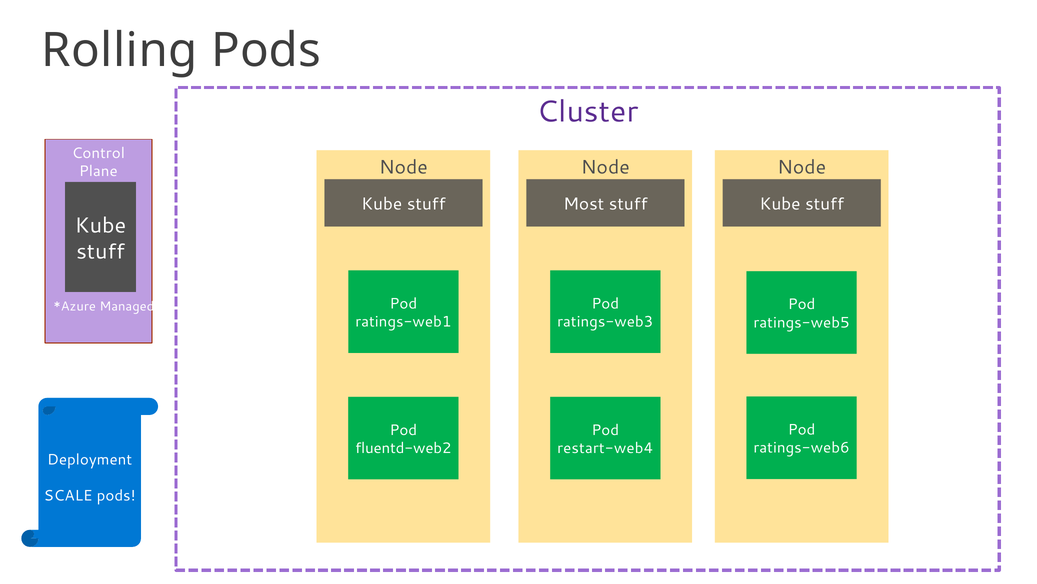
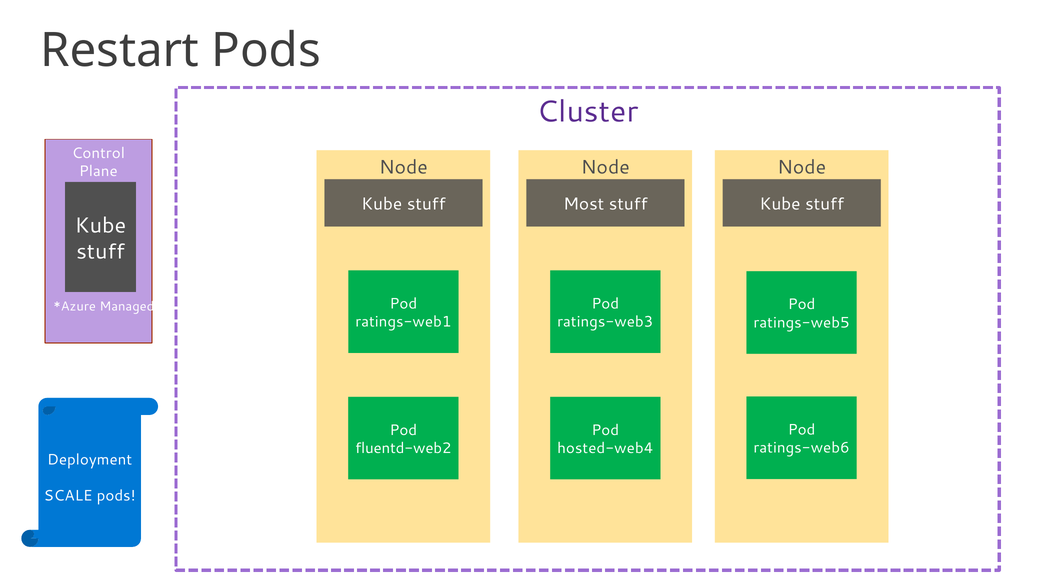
Rolling: Rolling -> Restart (120, 51)
restart-web4: restart-web4 -> hosted-web4 (605, 448)
